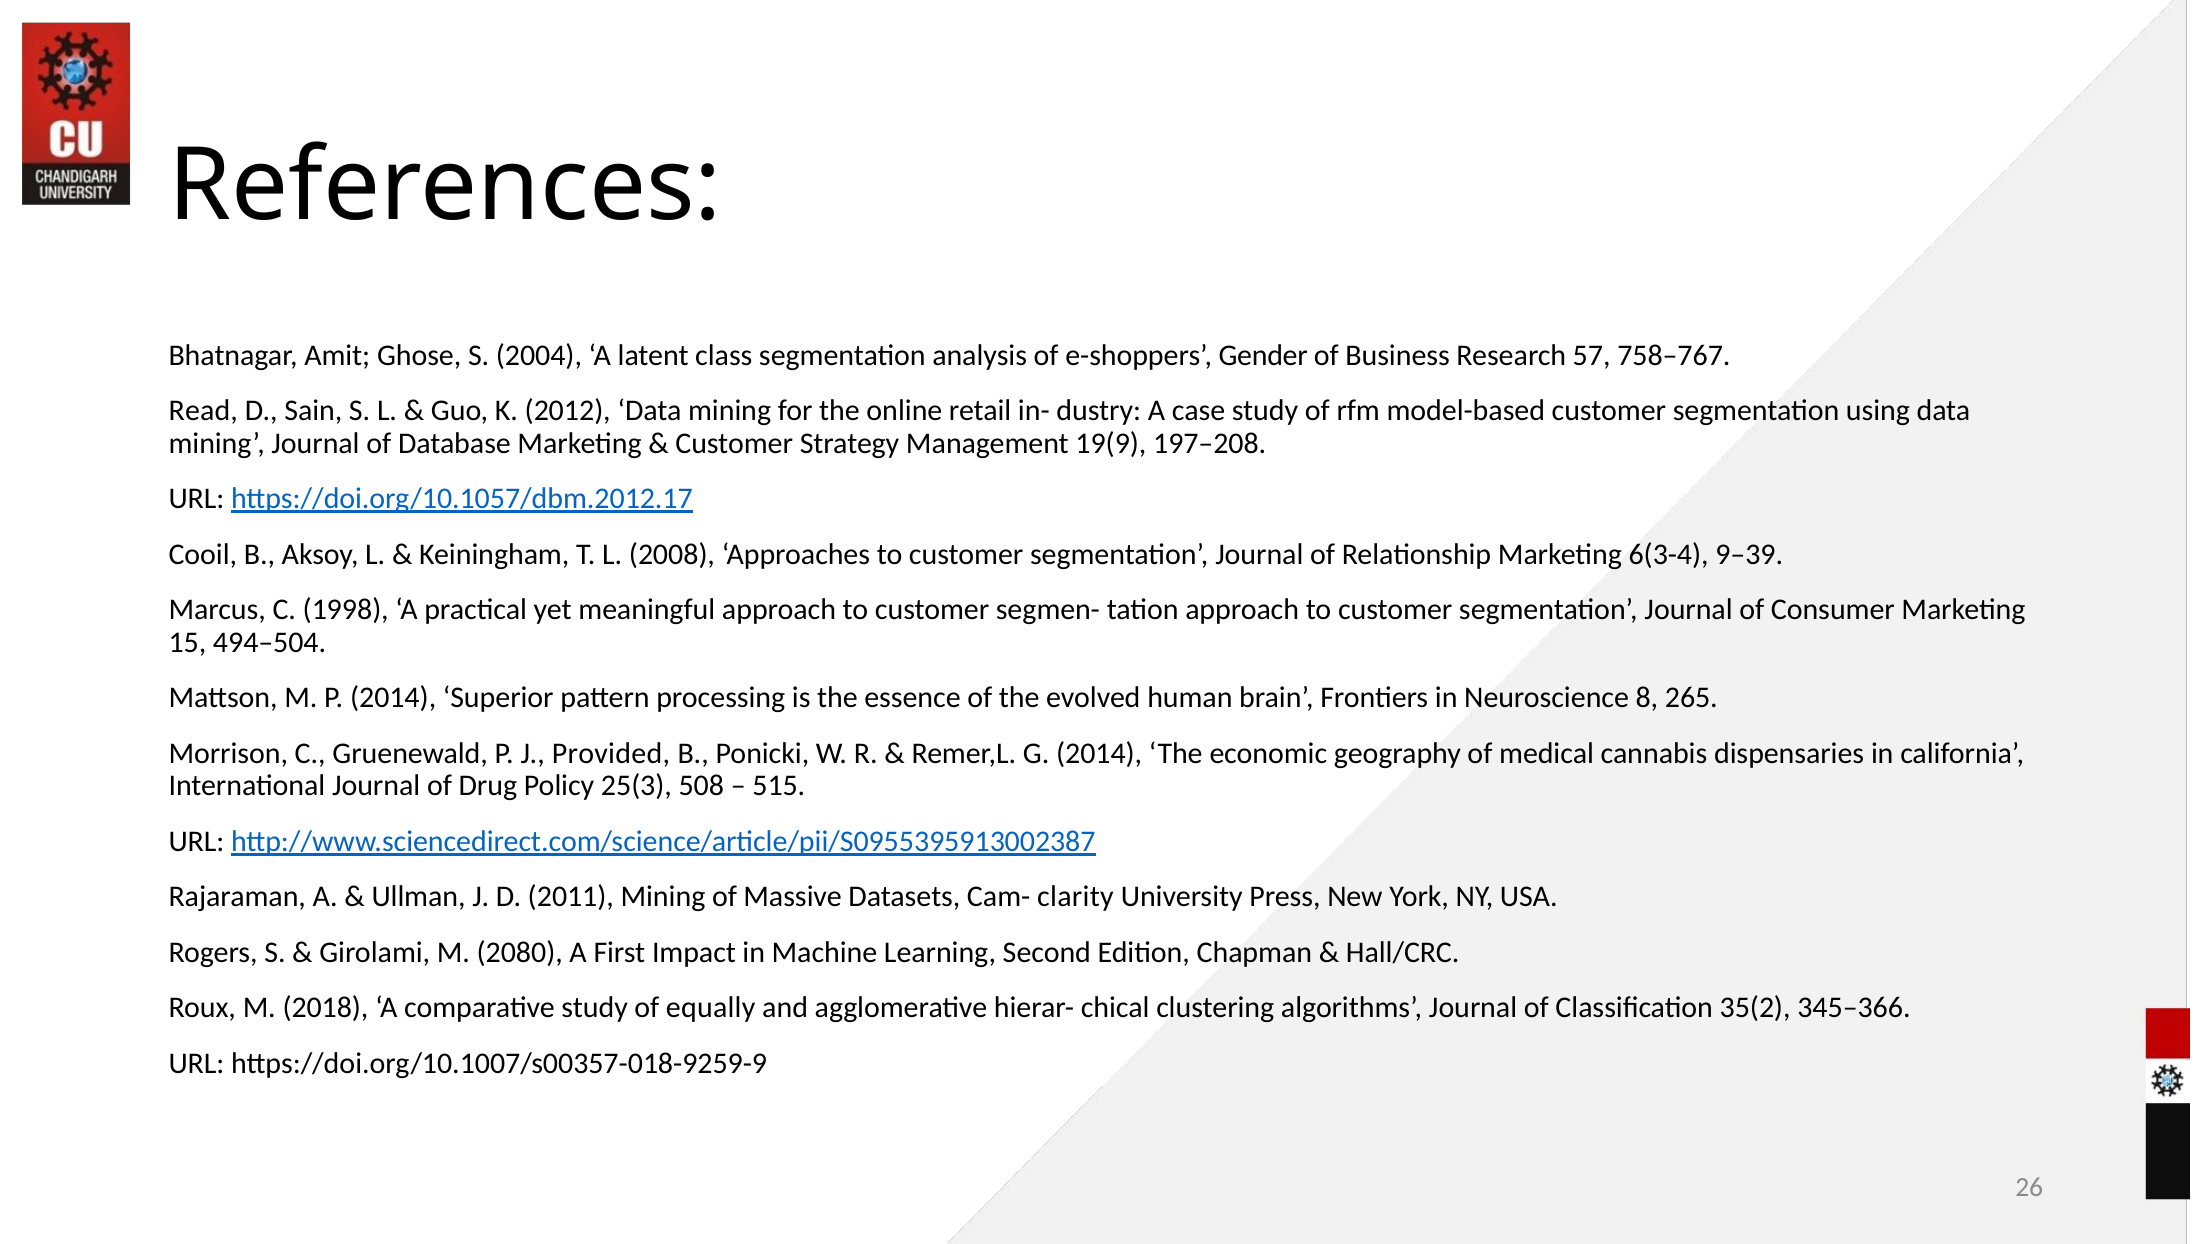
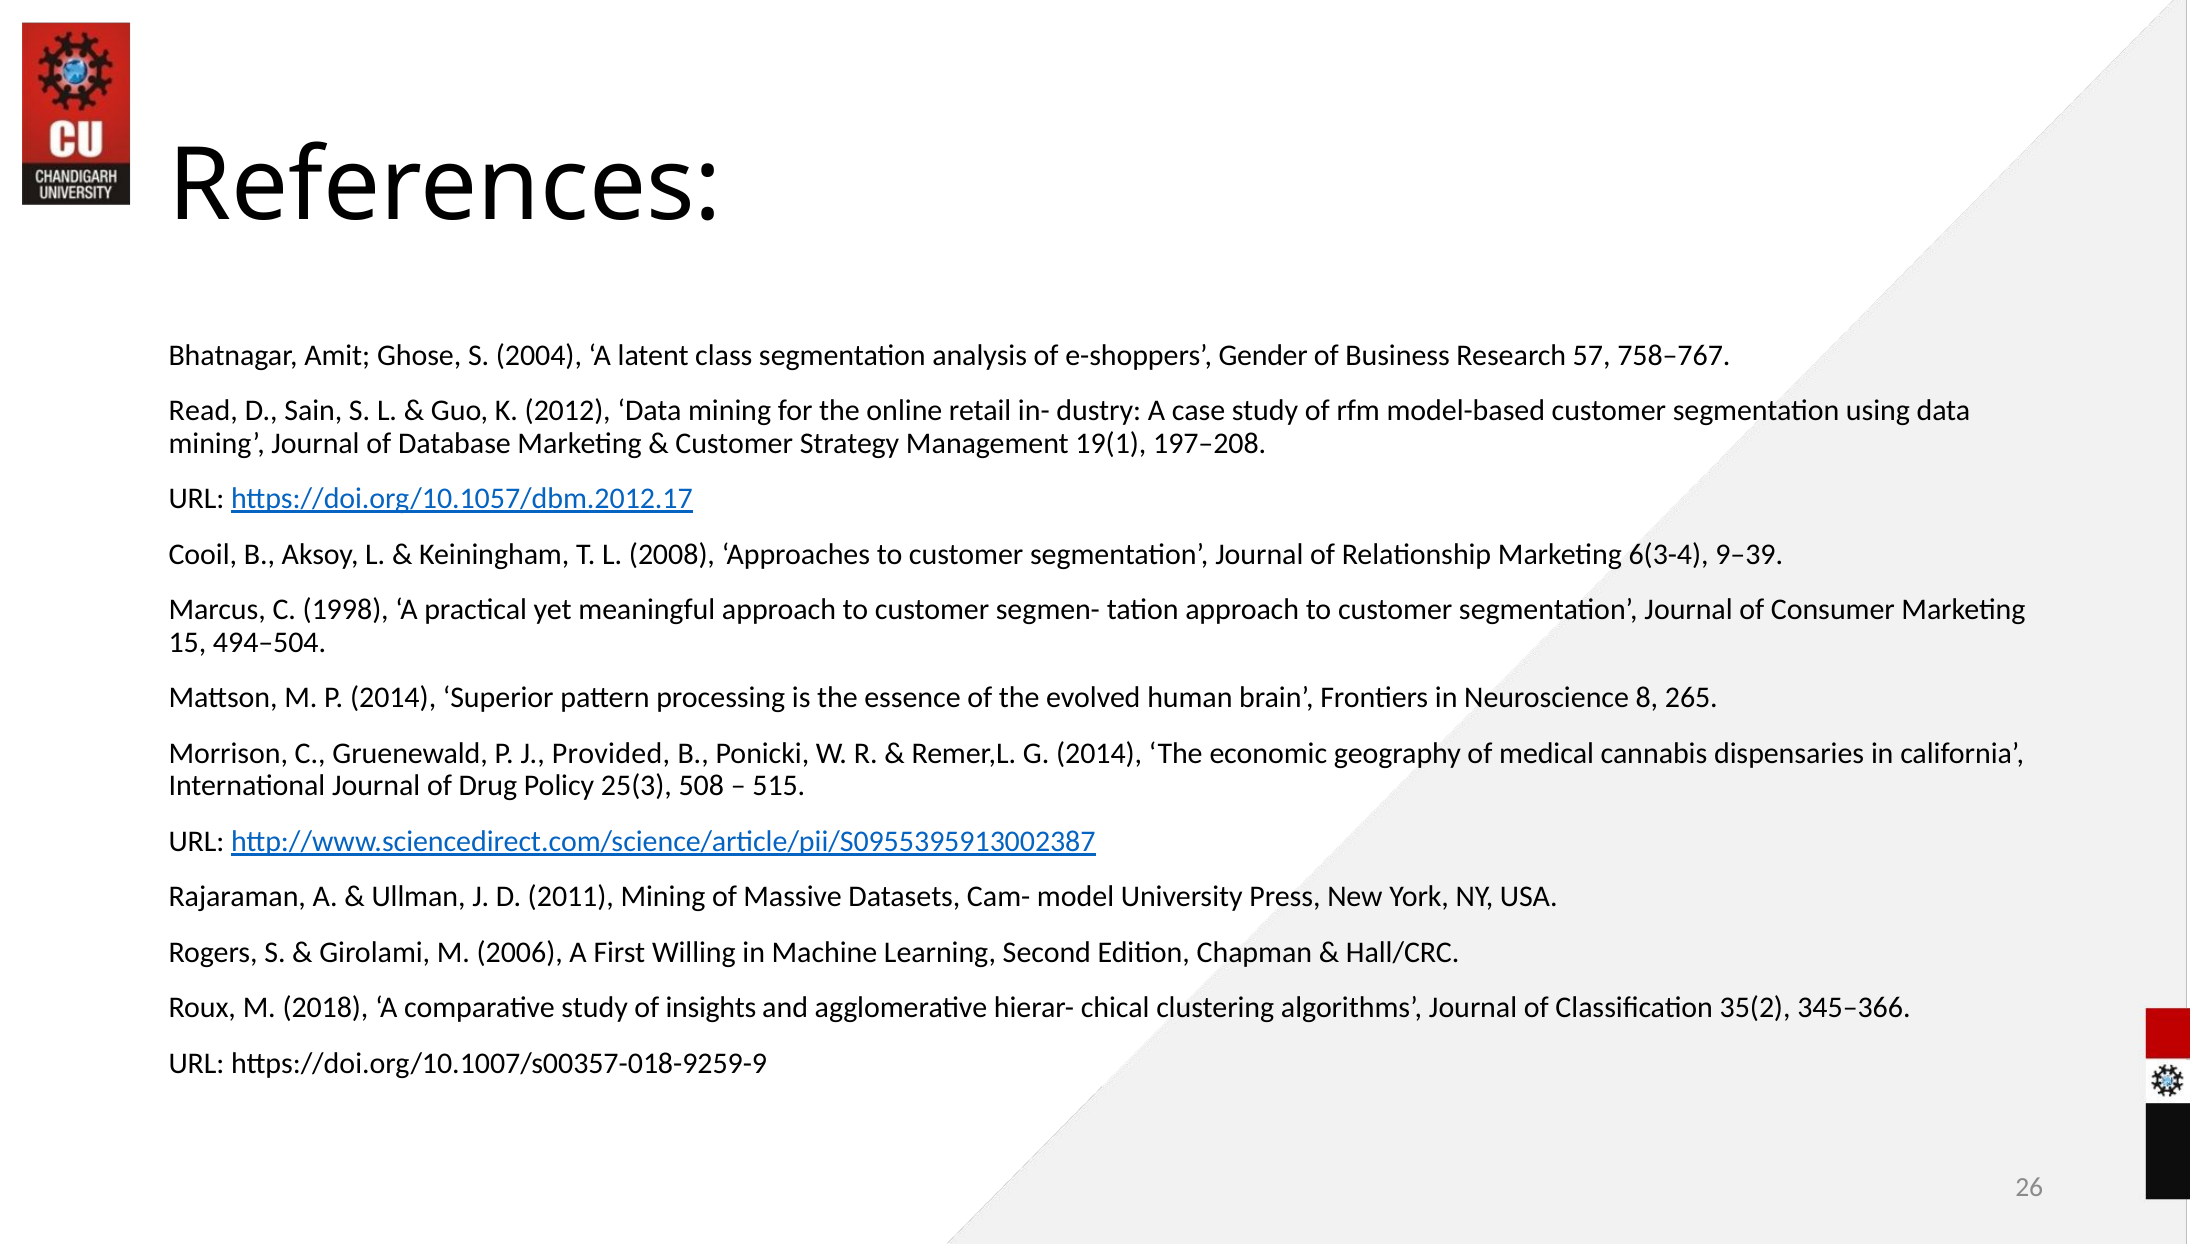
19(9: 19(9 -> 19(1 (1111, 443)
clarity: clarity -> model (1076, 897)
2080: 2080 -> 2006 (520, 953)
Impact: Impact -> Willing (694, 953)
equally: equally -> insights (711, 1008)
